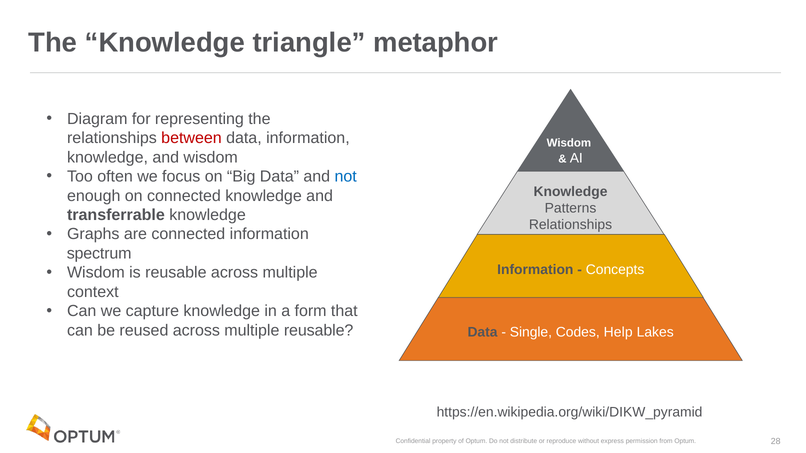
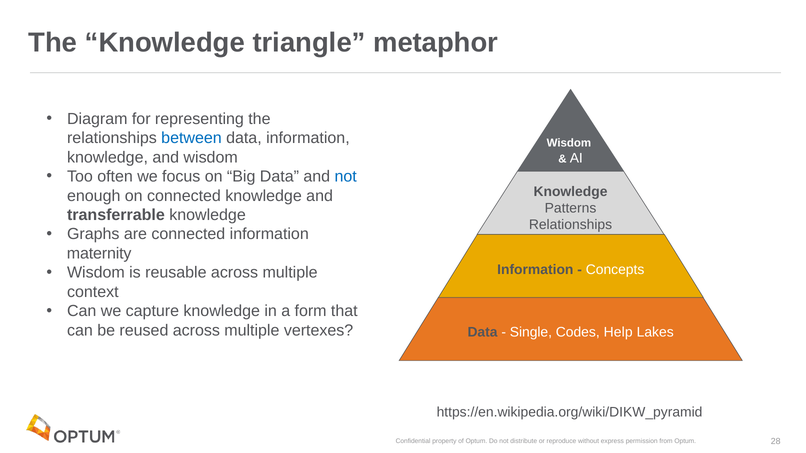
between colour: red -> blue (191, 138)
spectrum: spectrum -> maternity (99, 254)
multiple reusable: reusable -> vertexes (319, 331)
